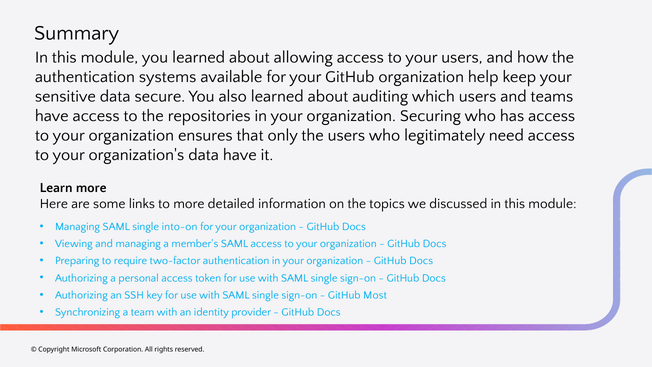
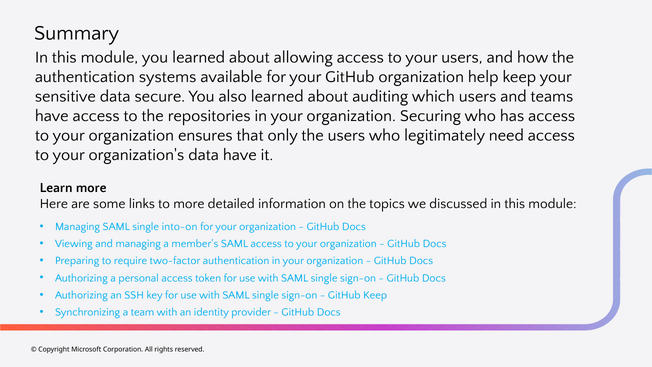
GitHub Most: Most -> Keep (375, 295)
